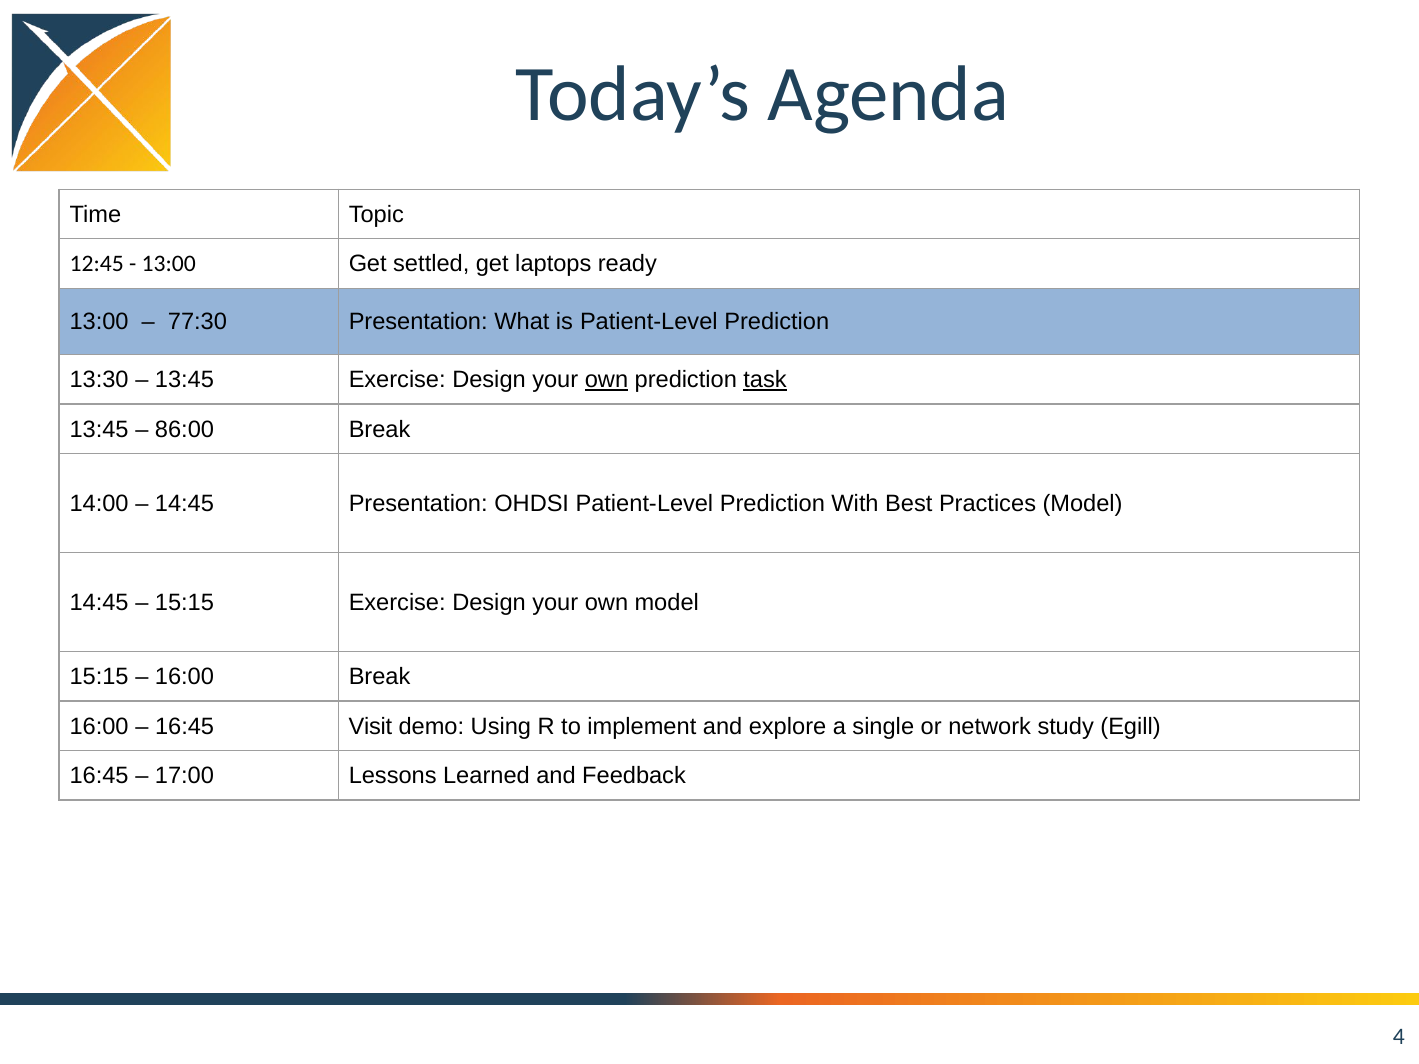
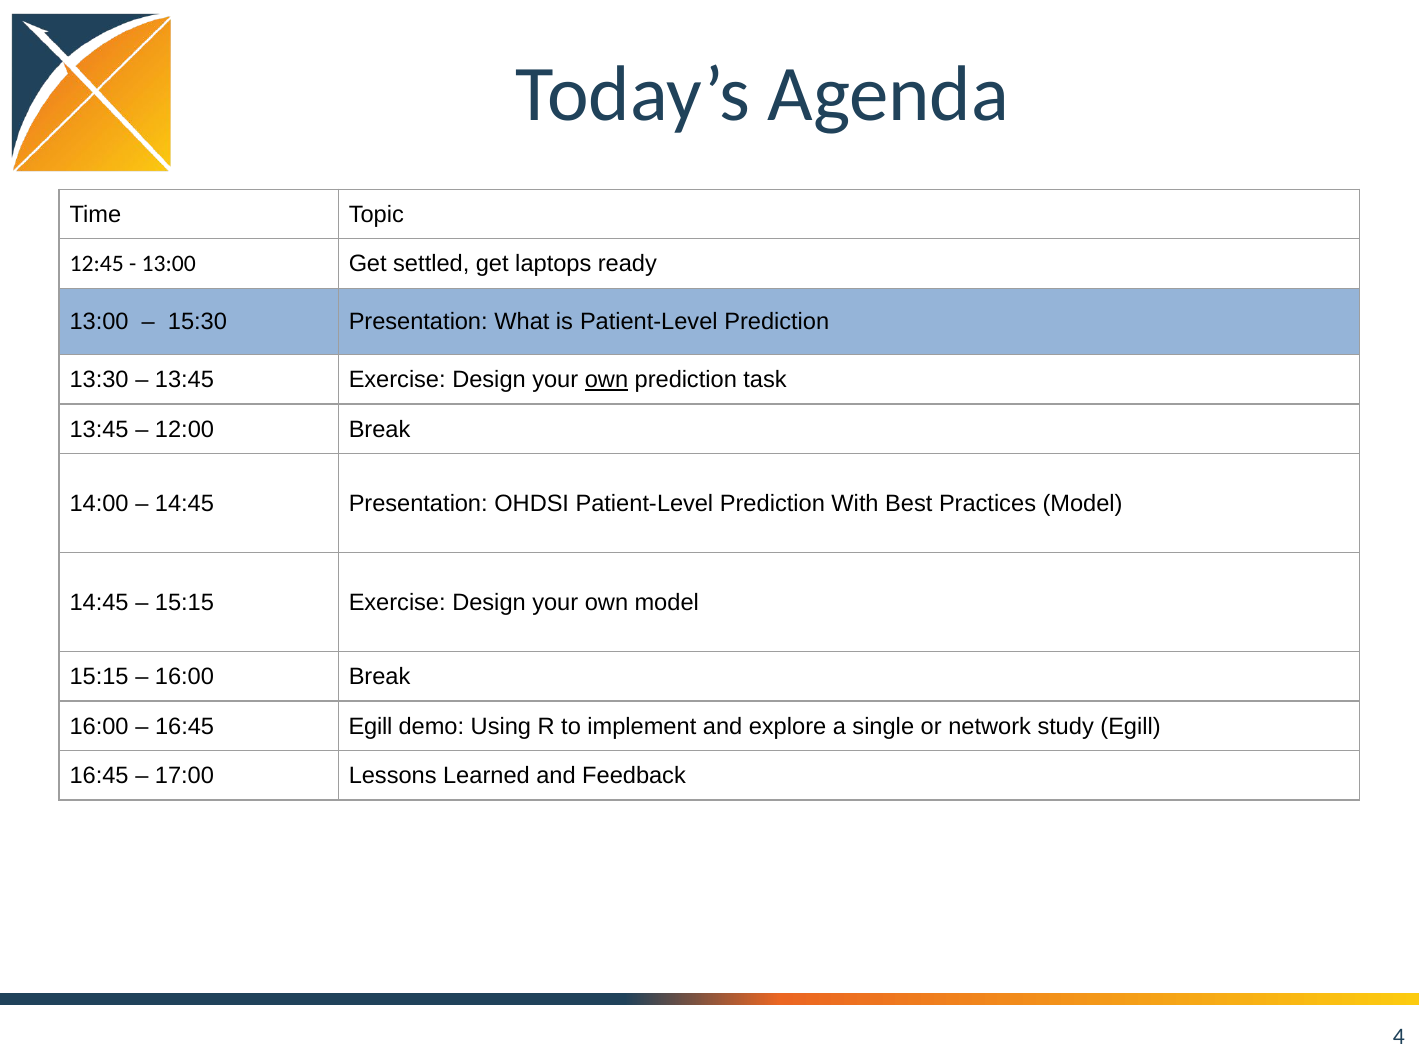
77:30: 77:30 -> 15:30 (197, 322)
task underline: present -> none (765, 380)
86:00: 86:00 -> 12:00 (184, 429)
16:45 Visit: Visit -> Egill (370, 726)
